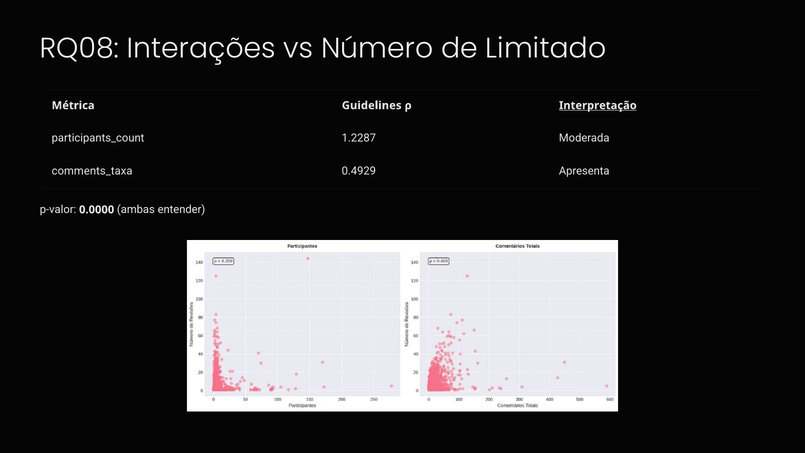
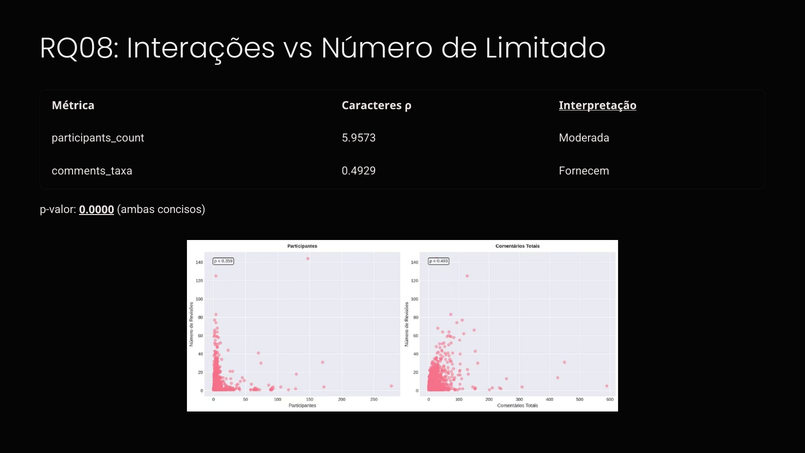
Guidelines: Guidelines -> Caracteres (372, 105)
1.2287: 1.2287 -> 5.9573 (359, 138)
Apresenta: Apresenta -> Fornecem (584, 171)
0.0000 underline: none -> present (97, 210)
entender: entender -> concisos (181, 210)
